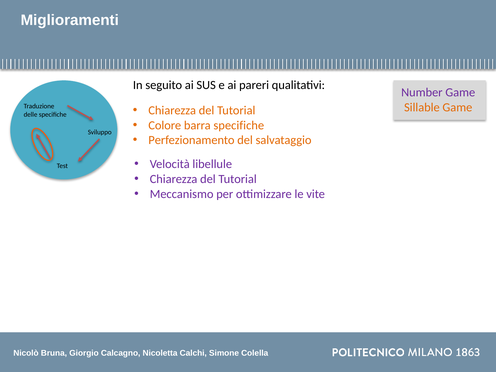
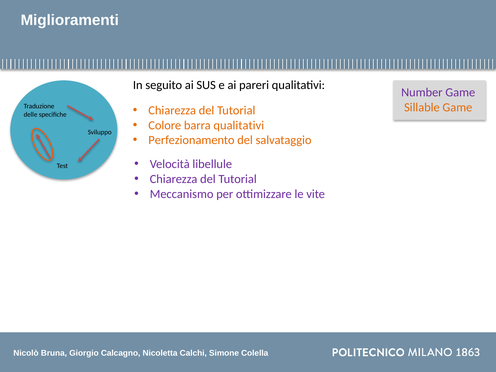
barra specifiche: specifiche -> qualitativi (239, 125)
